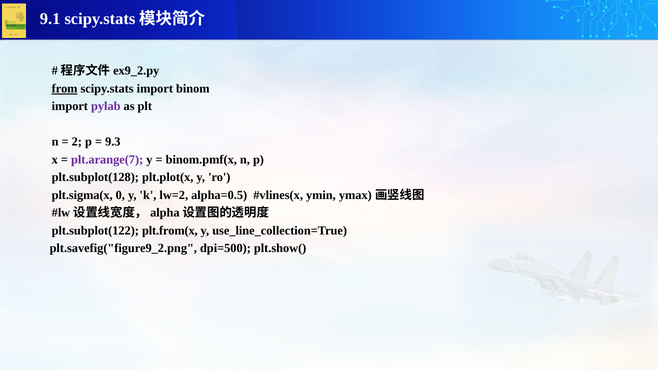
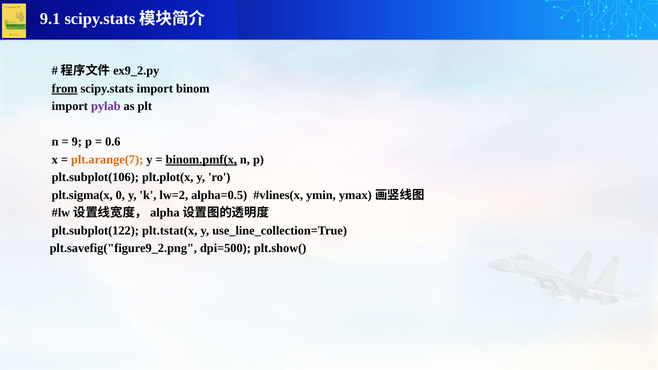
2: 2 -> 9 (77, 142)
9.3: 9.3 -> 0.6 (113, 142)
plt.arange(7 colour: purple -> orange (107, 160)
binom.pmf(x underline: none -> present (201, 160)
plt.subplot(128: plt.subplot(128 -> plt.subplot(106 (95, 177)
plt.from(x: plt.from(x -> plt.tstat(x (170, 231)
